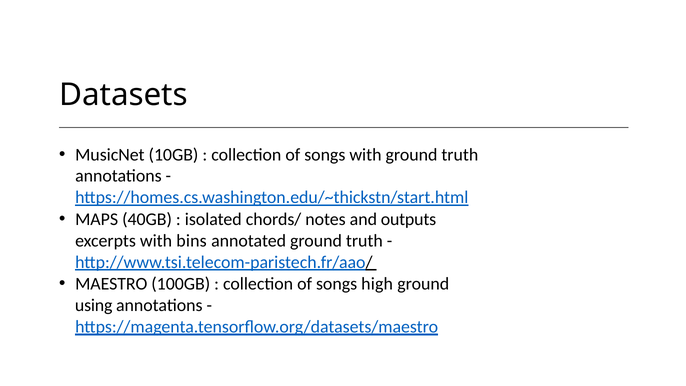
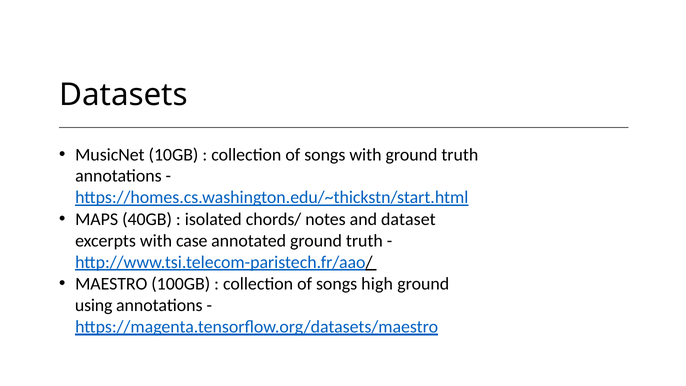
outputs: outputs -> dataset (408, 219)
bins: bins -> case (192, 241)
